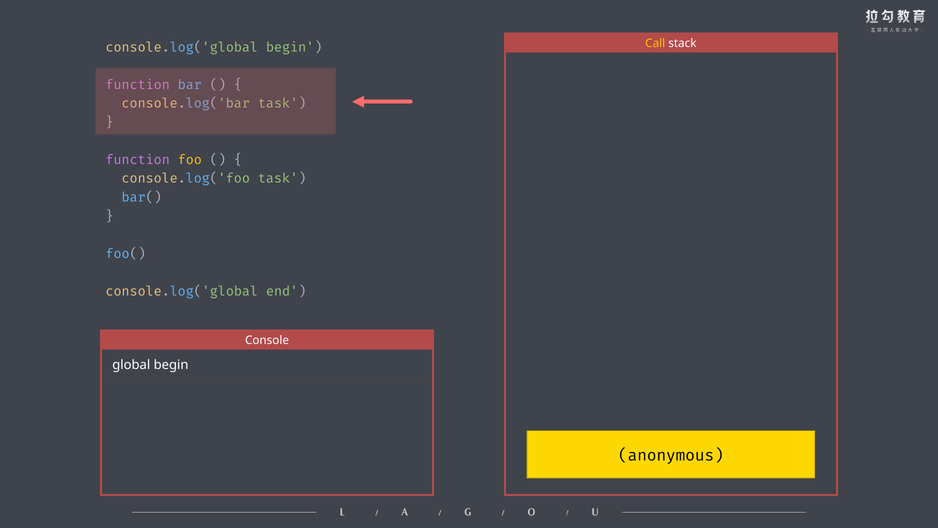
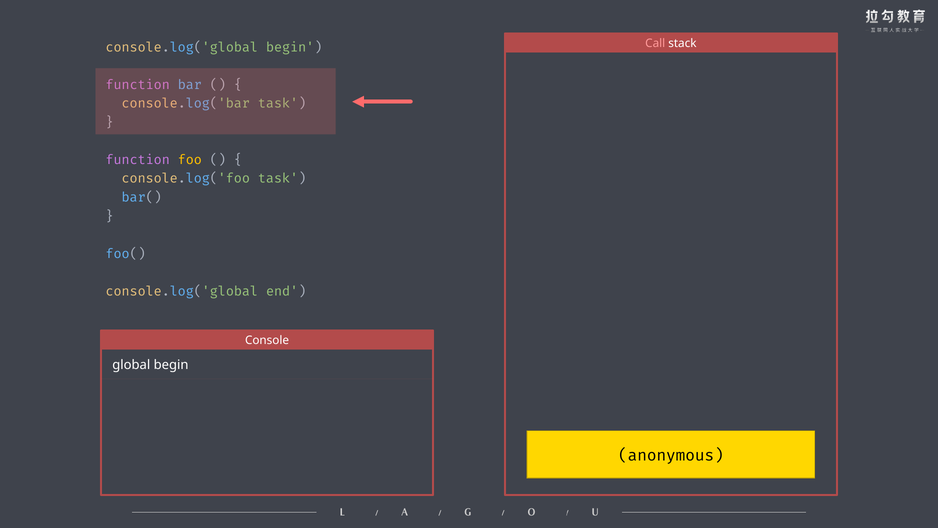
Call colour: yellow -> pink (655, 43)
